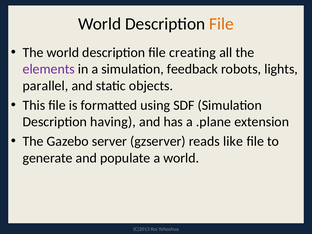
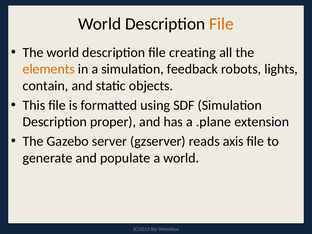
elements colour: purple -> orange (49, 69)
parallel: parallel -> contain (46, 86)
having: having -> proper (113, 122)
like: like -> axis (233, 141)
